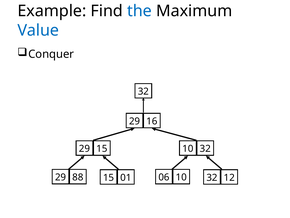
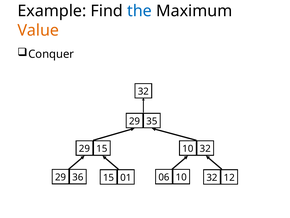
Value colour: blue -> orange (38, 30)
16: 16 -> 35 (152, 121)
88: 88 -> 36 (78, 177)
